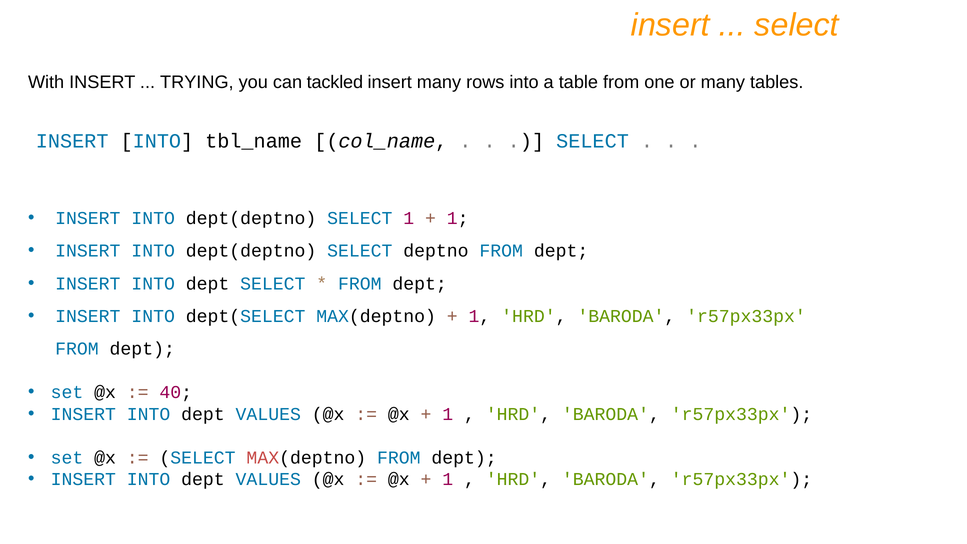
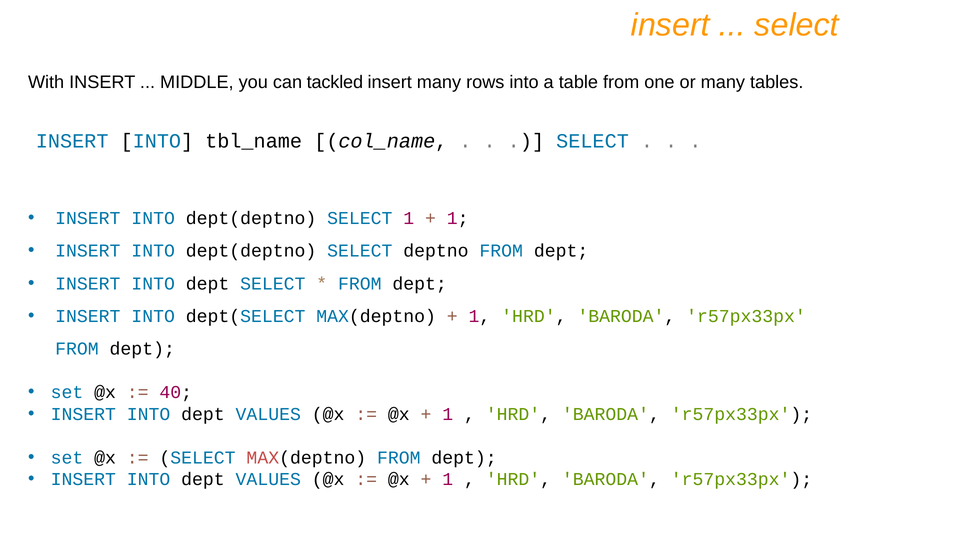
TRYING: TRYING -> MIDDLE (197, 82)
